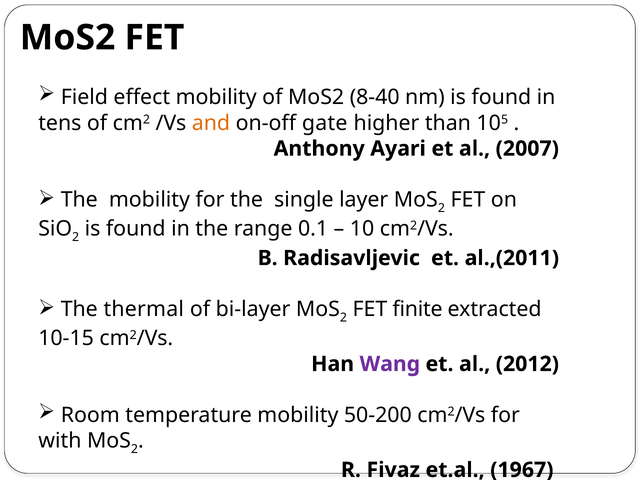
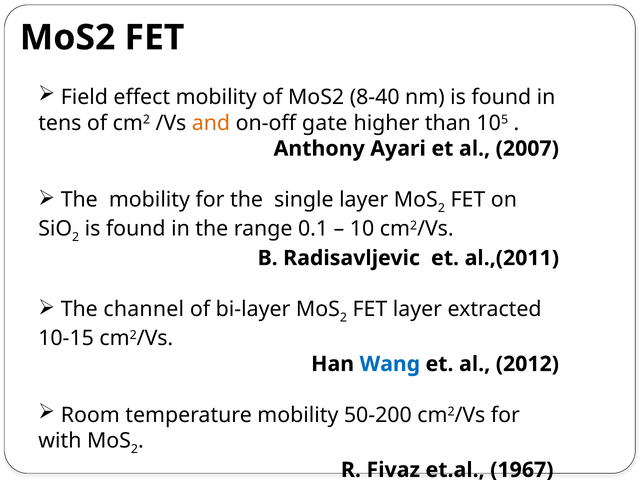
thermal: thermal -> channel (144, 309)
FET finite: finite -> layer (417, 309)
Wang colour: purple -> blue (390, 364)
